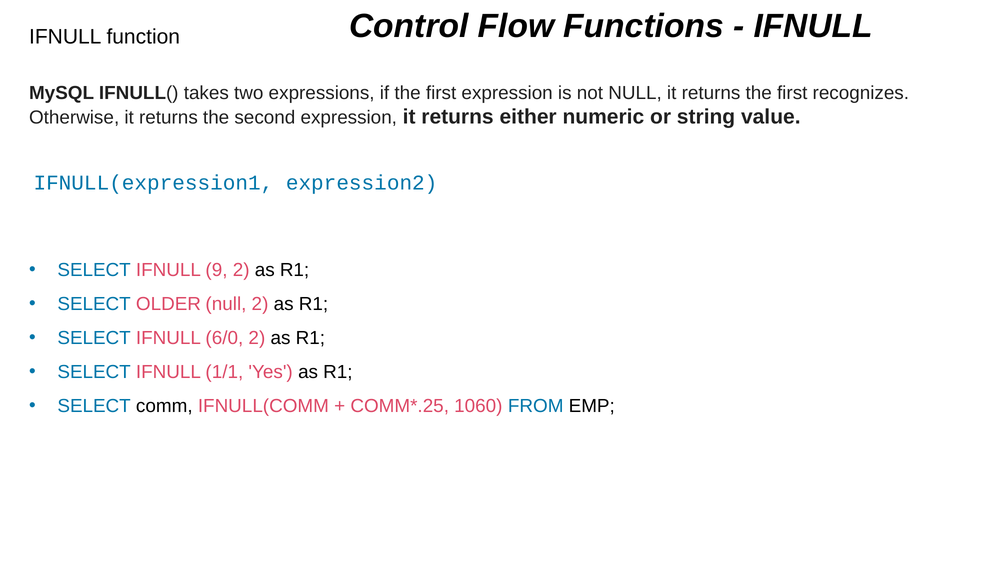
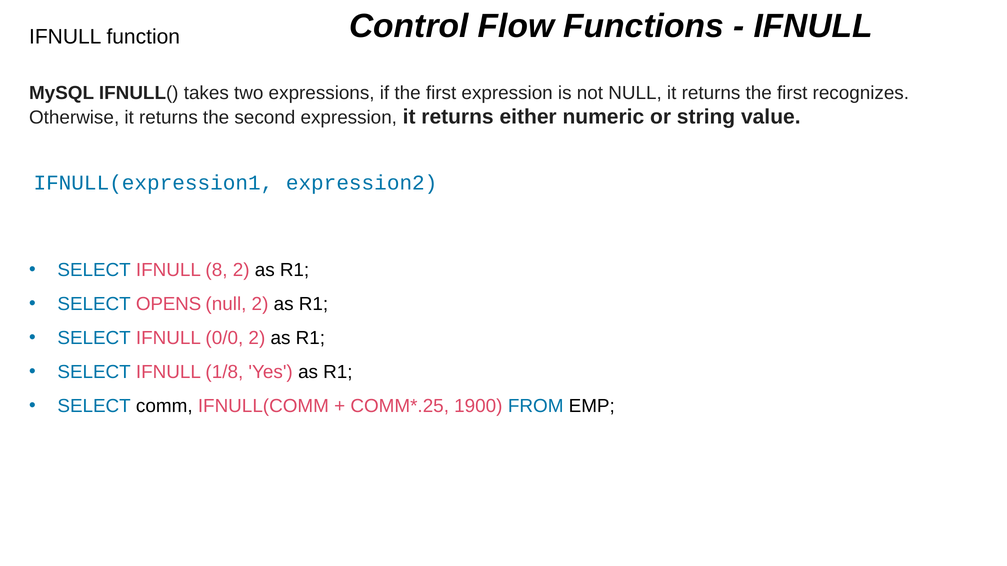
9: 9 -> 8 (217, 270)
OLDER: OLDER -> OPENS (169, 304)
6/0: 6/0 -> 0/0 (224, 338)
1/1: 1/1 -> 1/8 (224, 372)
1060: 1060 -> 1900 (478, 406)
